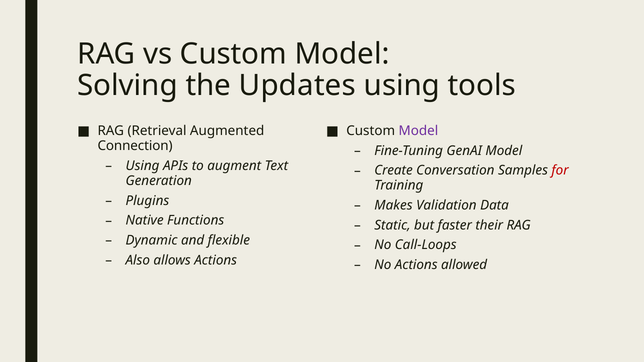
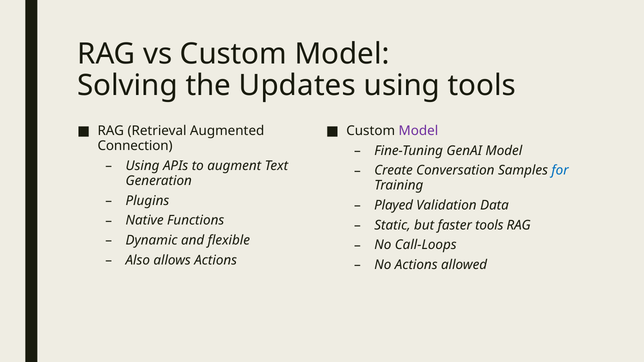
for colour: red -> blue (560, 171)
Makes: Makes -> Played (394, 205)
faster their: their -> tools (489, 225)
